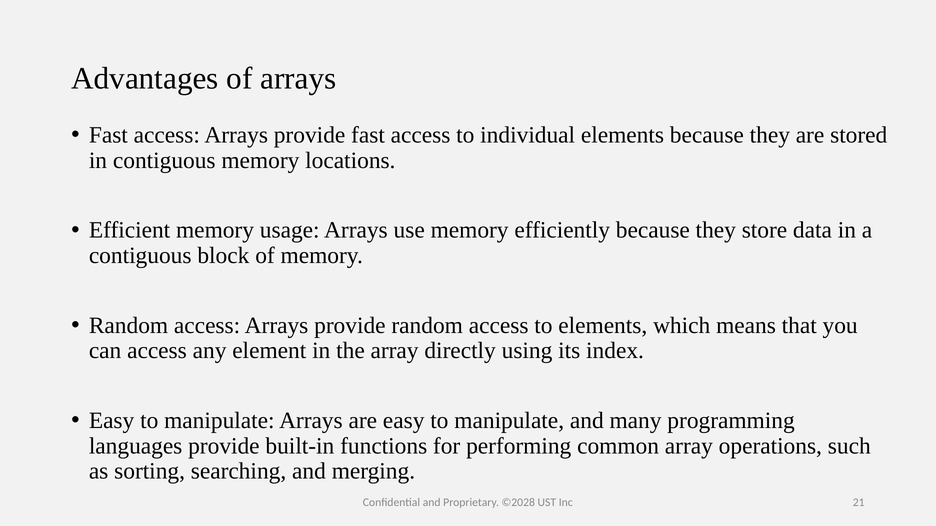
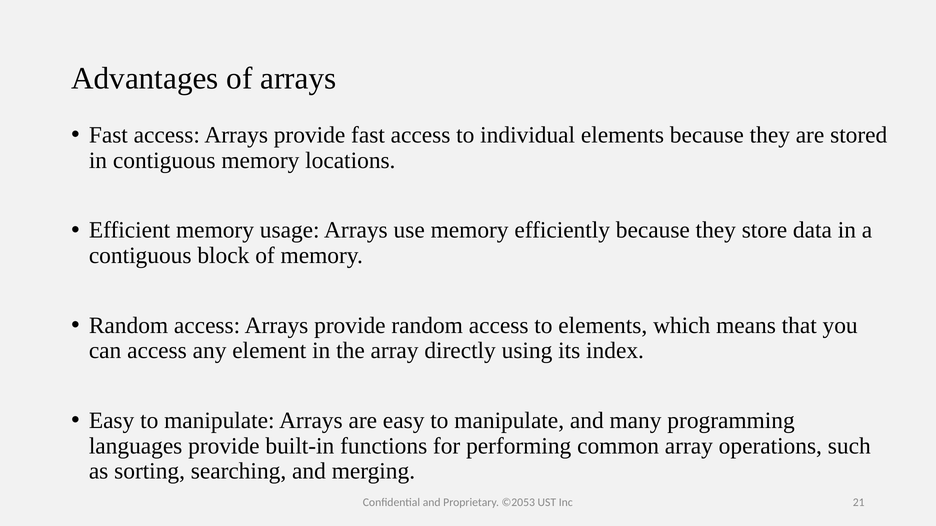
©2028: ©2028 -> ©2053 (518, 503)
